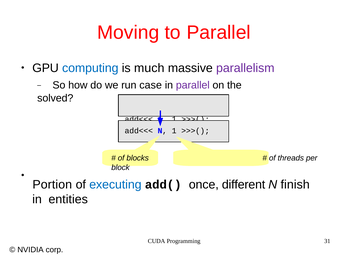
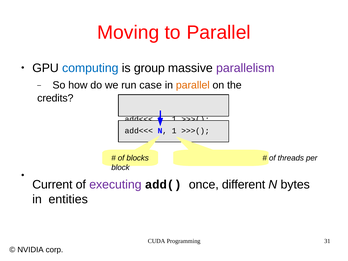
much: much -> group (149, 68)
parallel colour: purple -> orange (193, 85)
solved: solved -> credits (55, 98)
Portion: Portion -> Current (52, 184)
executing colour: blue -> purple (115, 184)
finish: finish -> bytes (295, 184)
